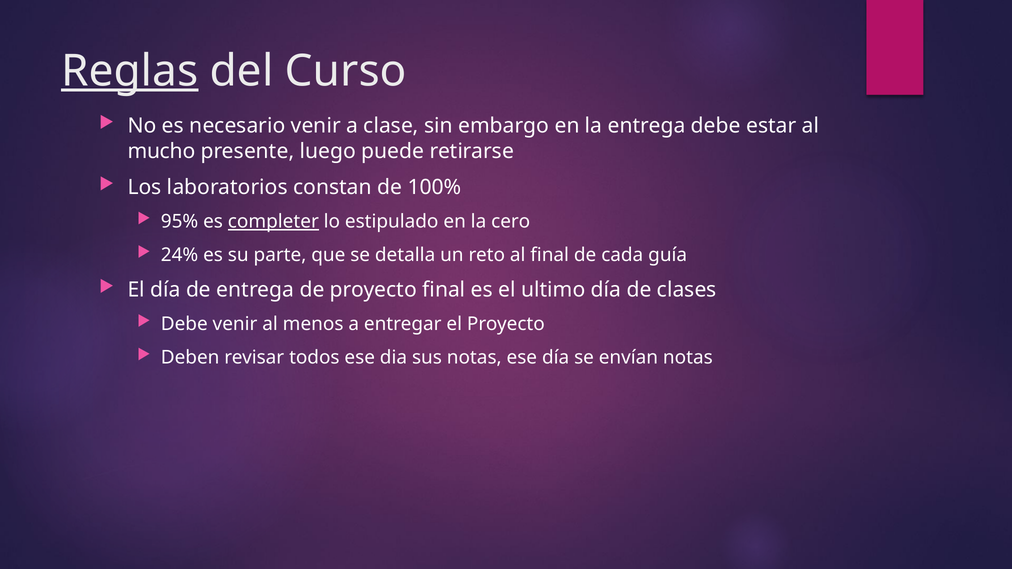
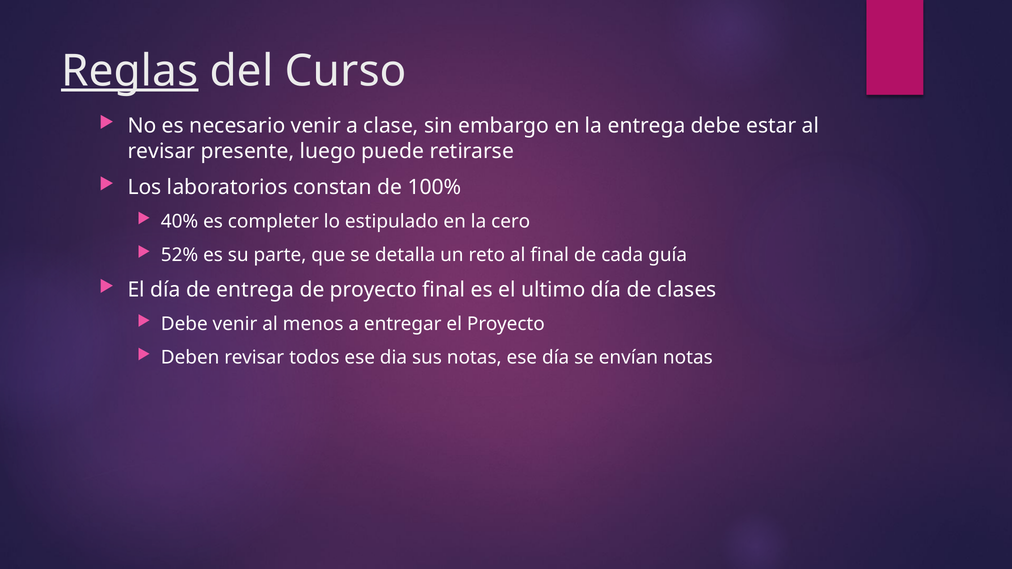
mucho: mucho -> revisar (161, 151)
95%: 95% -> 40% (180, 222)
completer underline: present -> none (273, 222)
24%: 24% -> 52% (180, 255)
